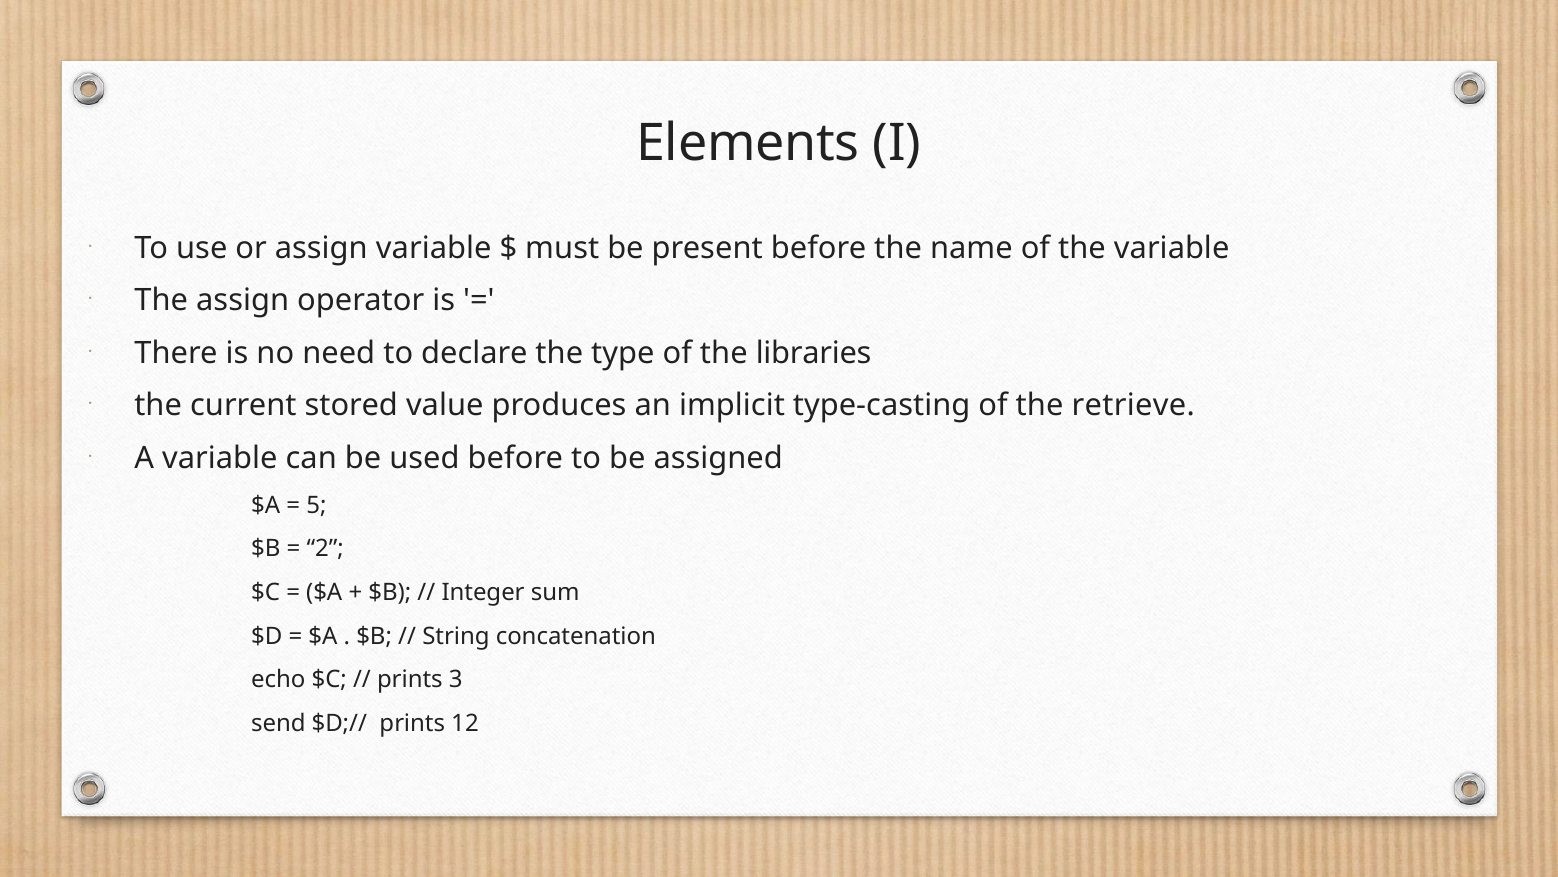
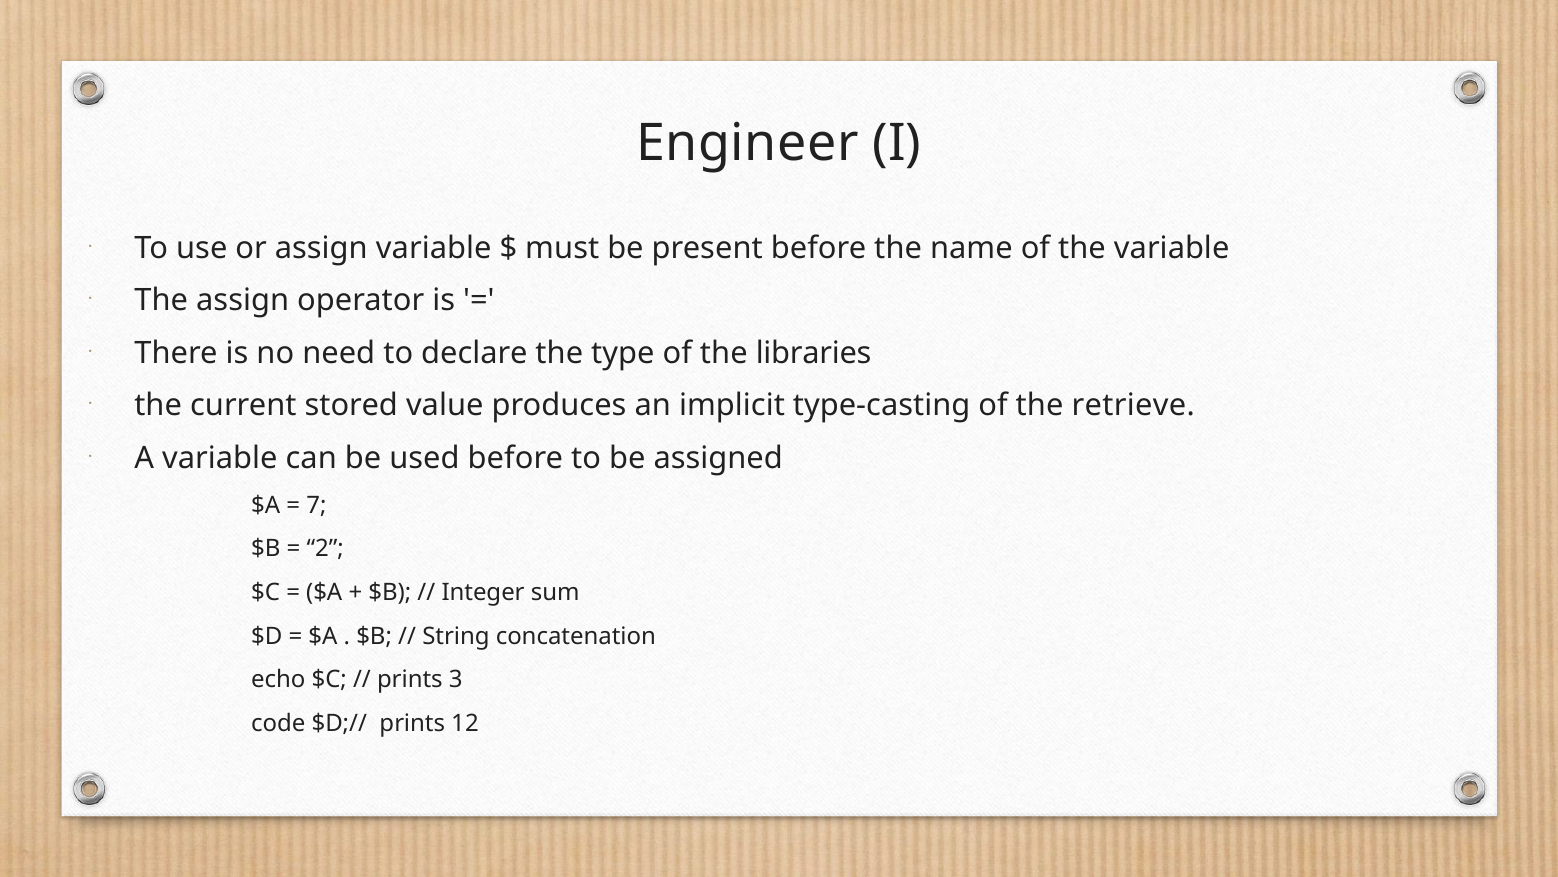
Elements: Elements -> Engineer (747, 144)
5: 5 -> 7 (316, 505)
send: send -> code (278, 723)
